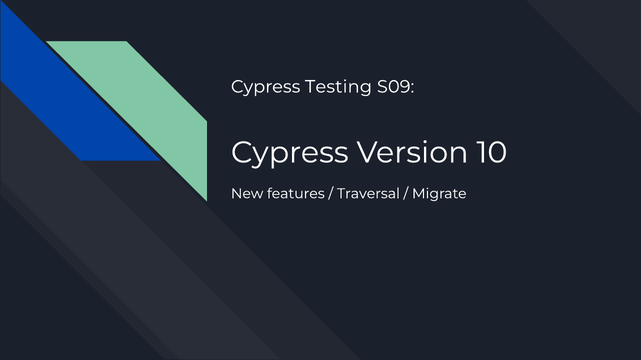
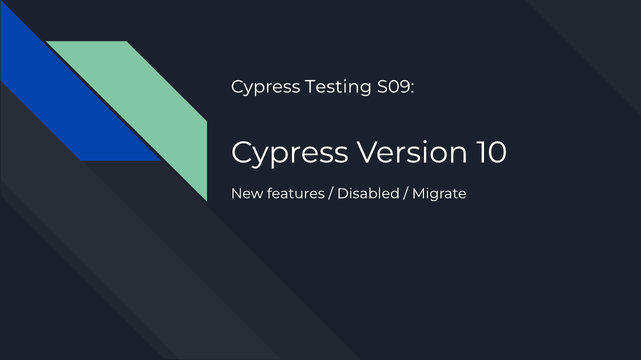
Traversal: Traversal -> Disabled (368, 194)
